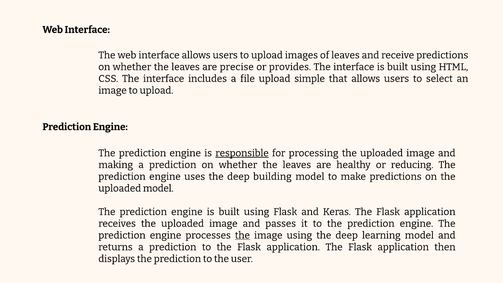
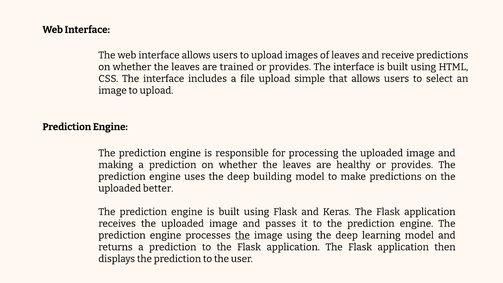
precise: precise -> trained (237, 67)
responsible underline: present -> none (242, 153)
healthy or reducing: reducing -> provides (412, 165)
uploaded model: model -> better (158, 188)
